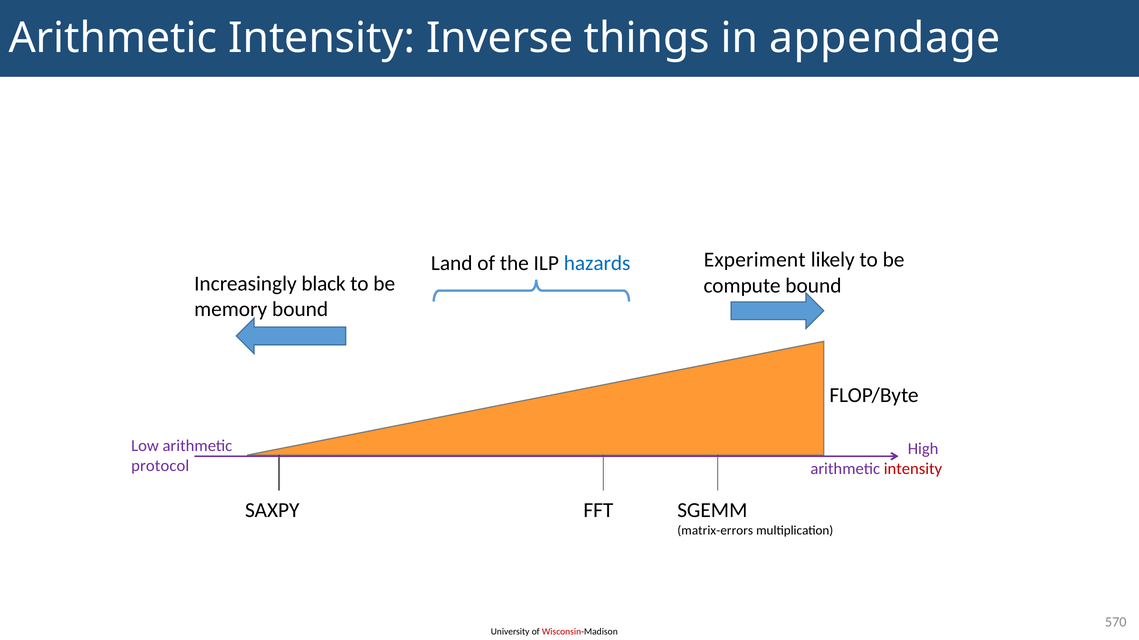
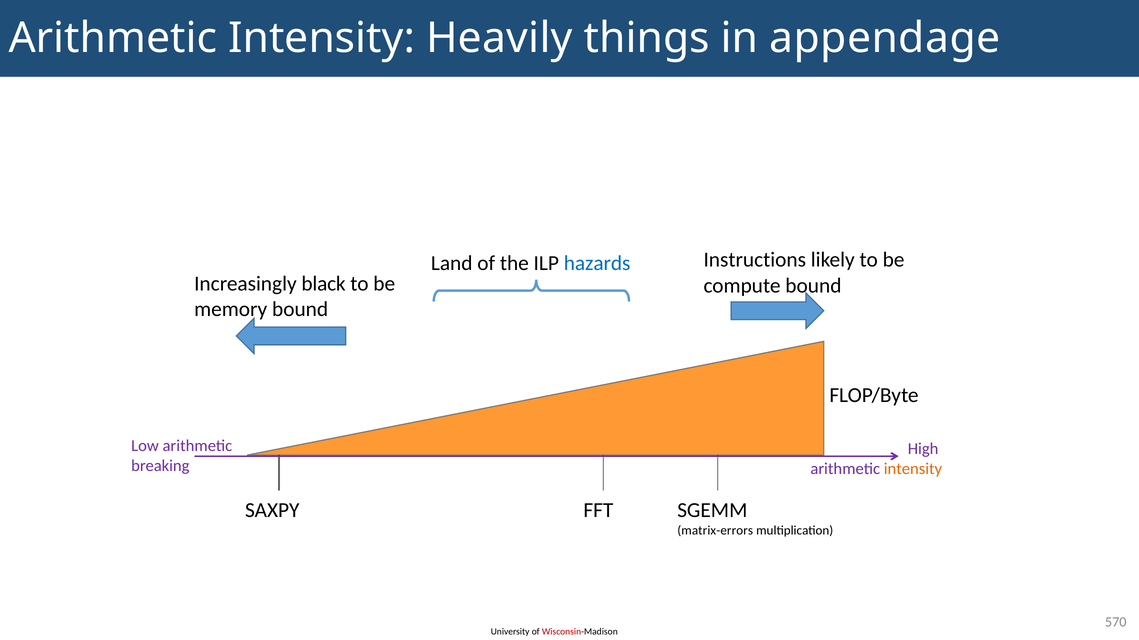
Inverse: Inverse -> Heavily (499, 38)
Experiment: Experiment -> Instructions (755, 260)
protocol: protocol -> breaking (160, 466)
intensity colour: red -> orange (913, 469)
